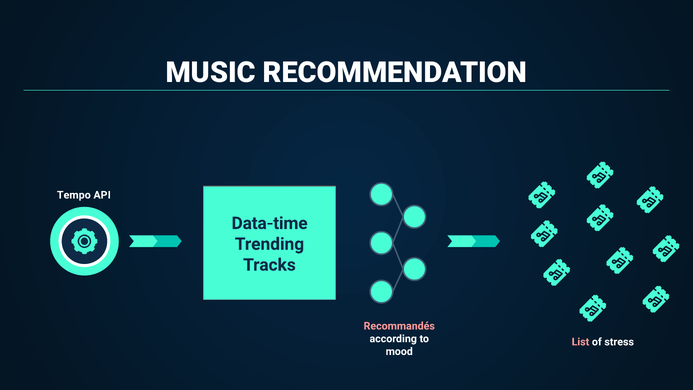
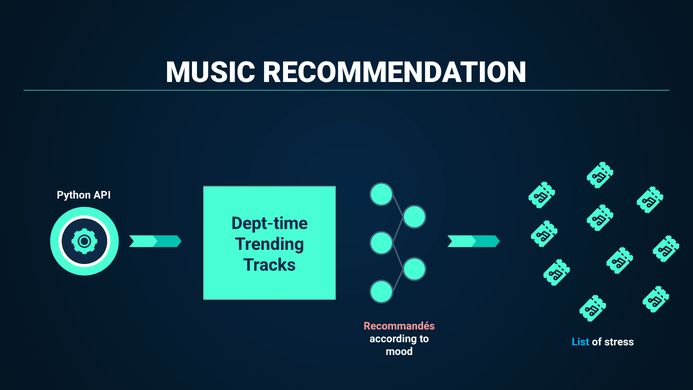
Tempo: Tempo -> Python (74, 195)
Data-time: Data-time -> Dept-time (270, 223)
List colour: pink -> light blue (580, 342)
